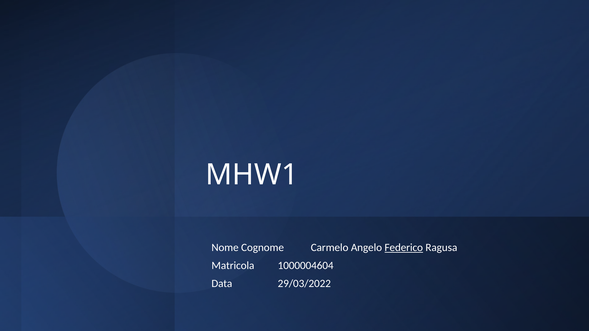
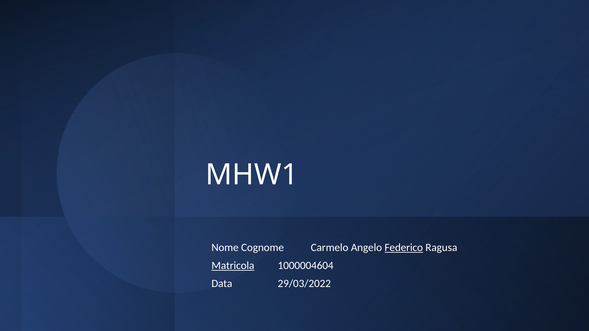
Matricola underline: none -> present (233, 266)
